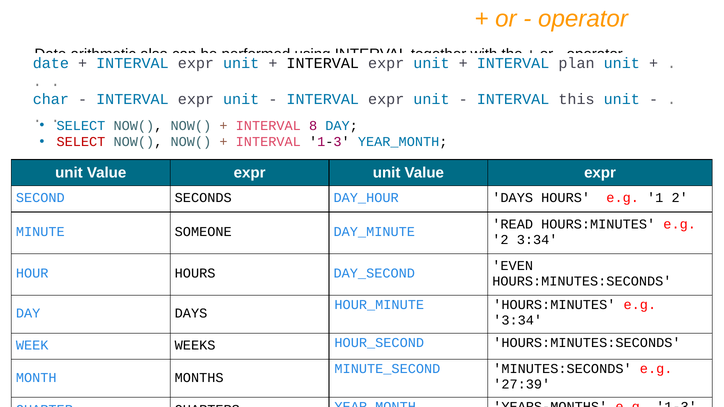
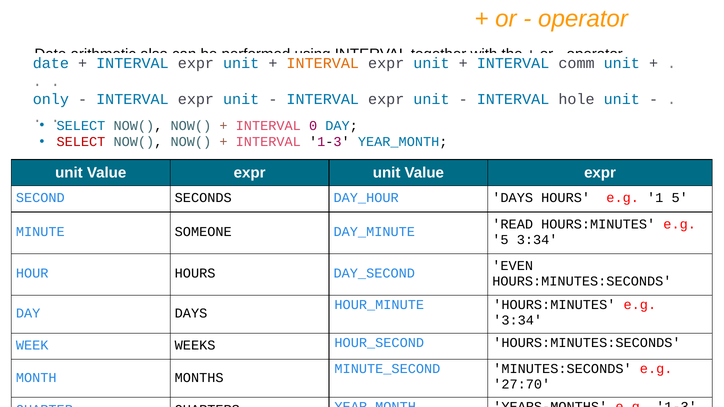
INTERVAL colour: black -> orange (323, 63)
plan: plan -> comm (577, 63)
char: char -> only (51, 99)
this: this -> hole (577, 99)
8: 8 -> 0 (313, 126)
1 2: 2 -> 5 (680, 198)
2: 2 -> 5 (500, 240)
27:39: 27:39 -> 27:70 (522, 385)
